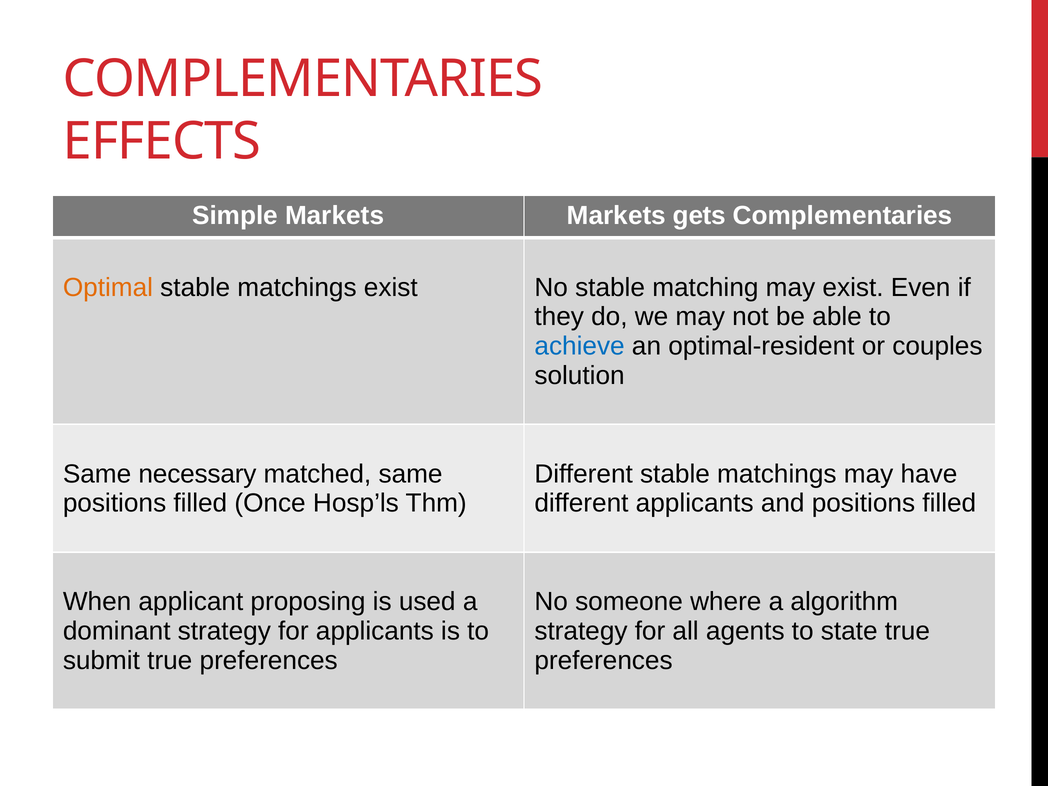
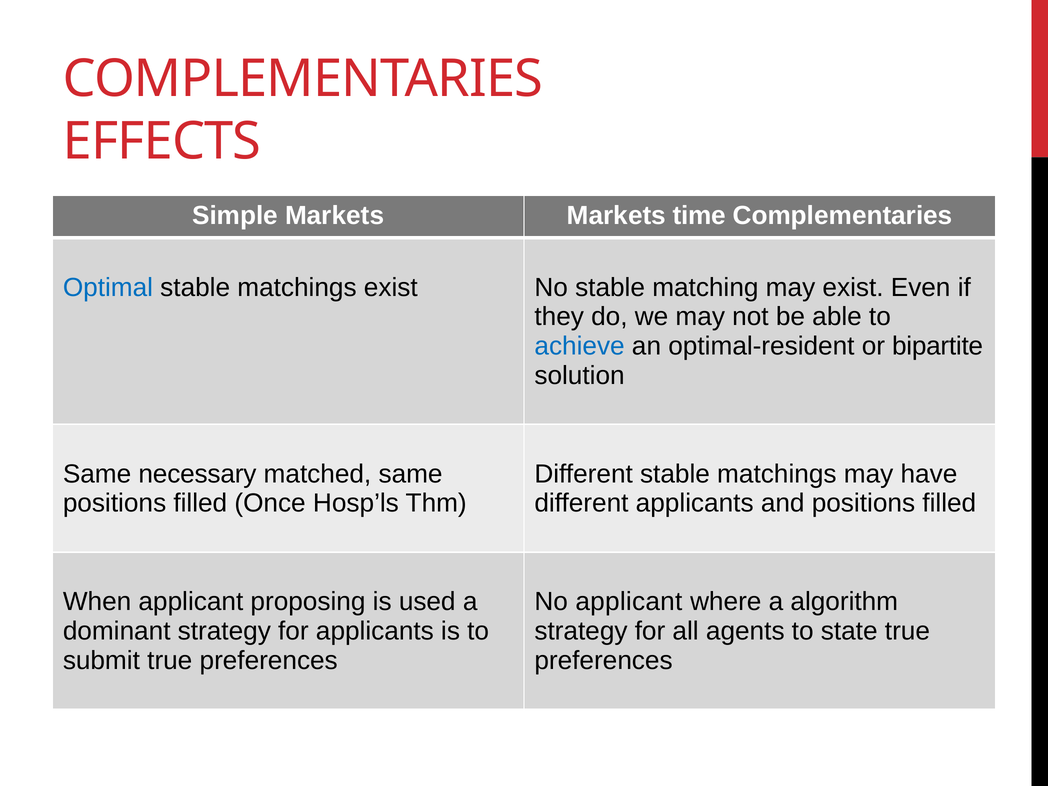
gets: gets -> time (699, 216)
Optimal colour: orange -> blue (108, 287)
couples: couples -> bipartite (938, 346)
No someone: someone -> applicant (629, 602)
